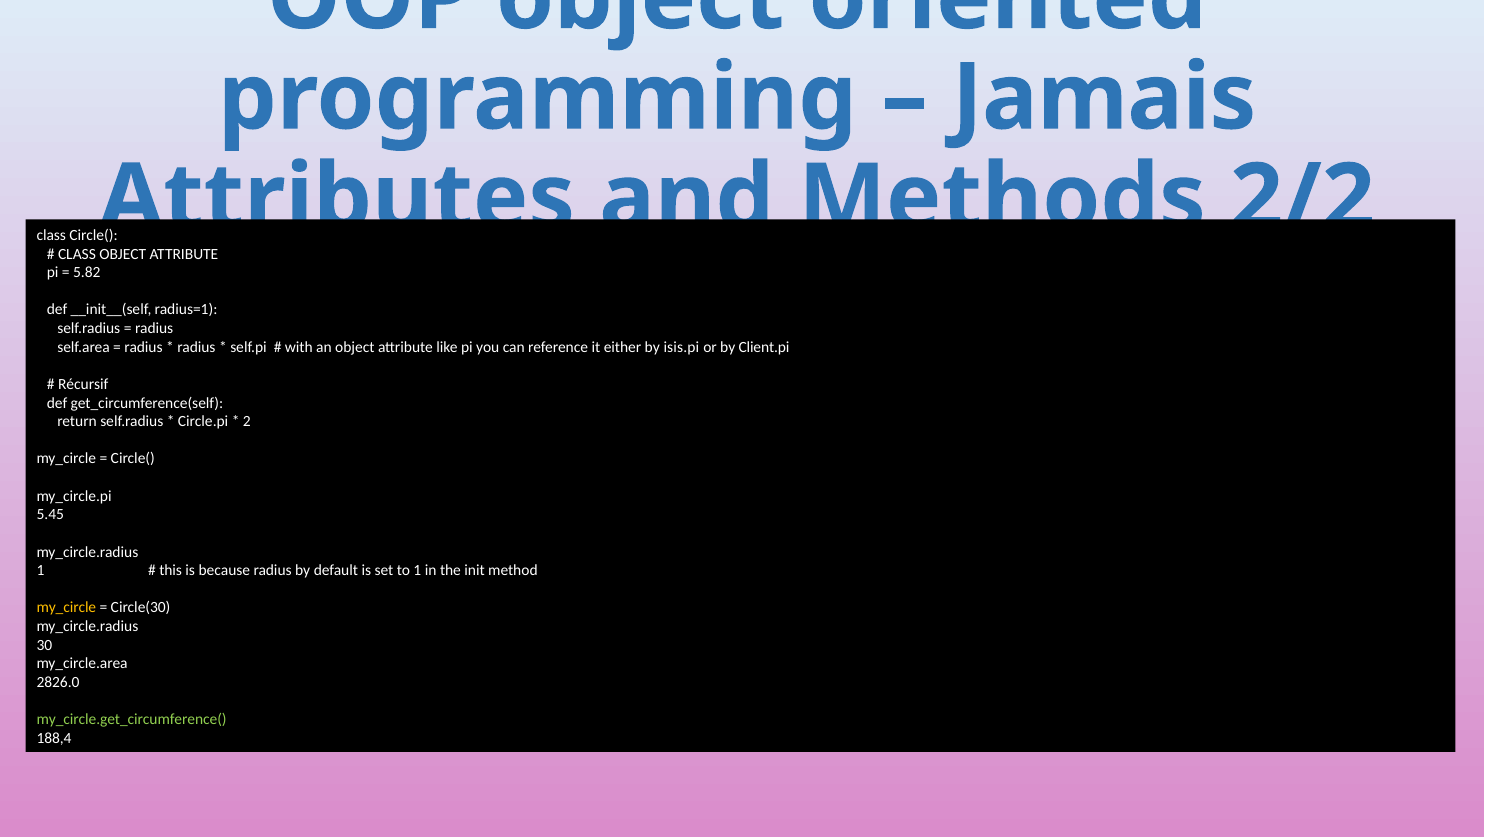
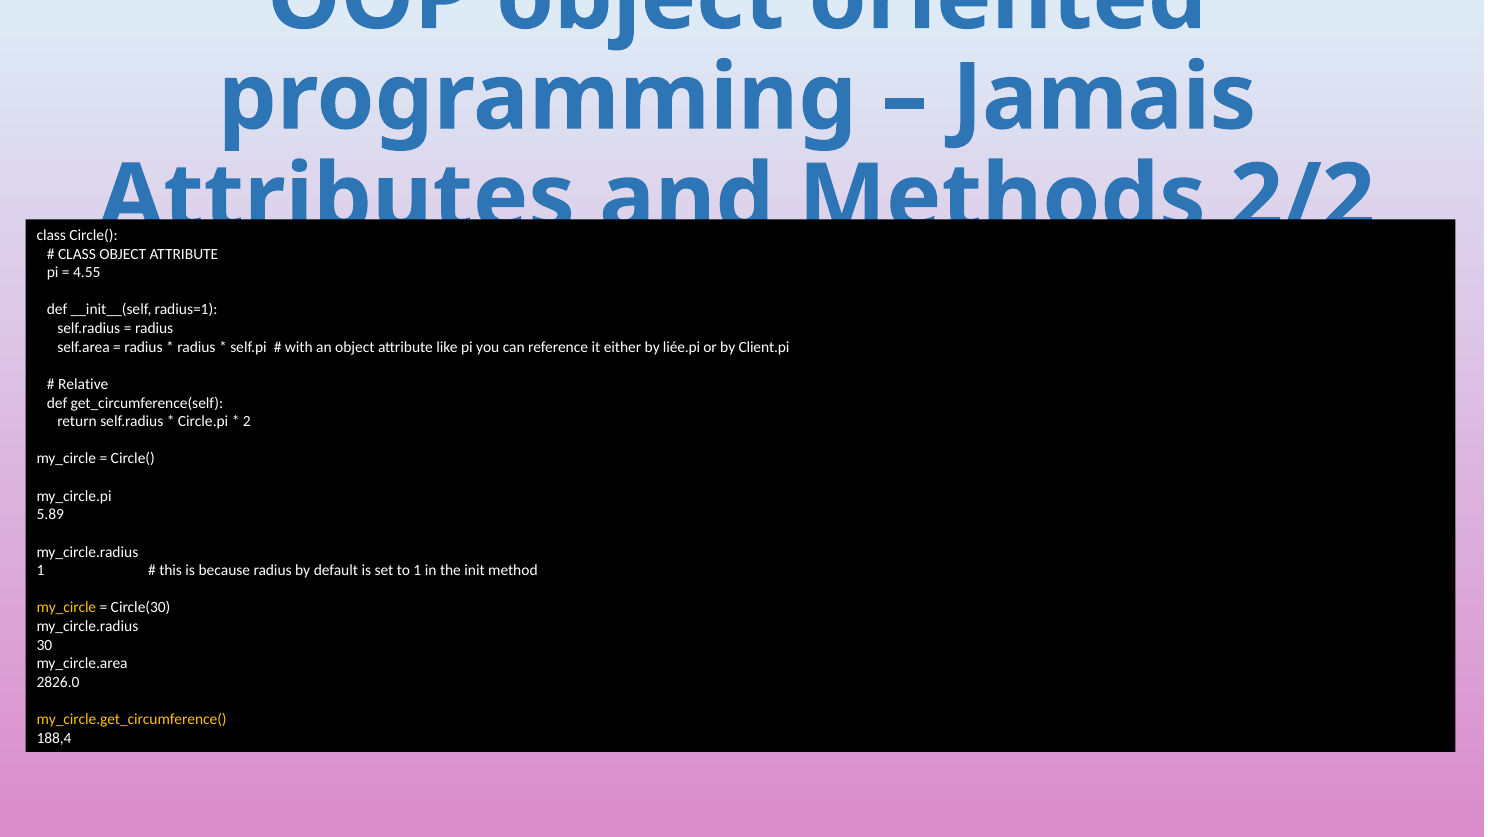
5.82: 5.82 -> 4.55 (87, 273)
isis.pi: isis.pi -> liée.pi (682, 347)
Récursif: Récursif -> Relative (83, 384)
5.45: 5.45 -> 5.89 (50, 515)
my_circle.get_circumference( colour: light green -> yellow (132, 720)
